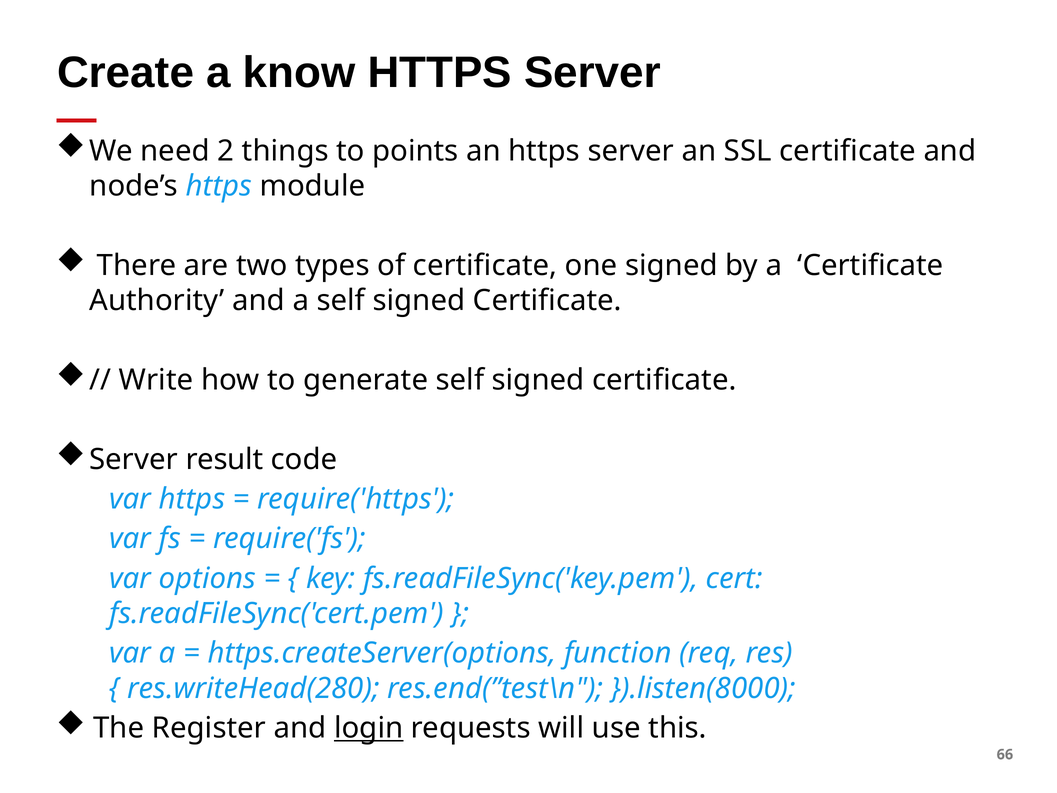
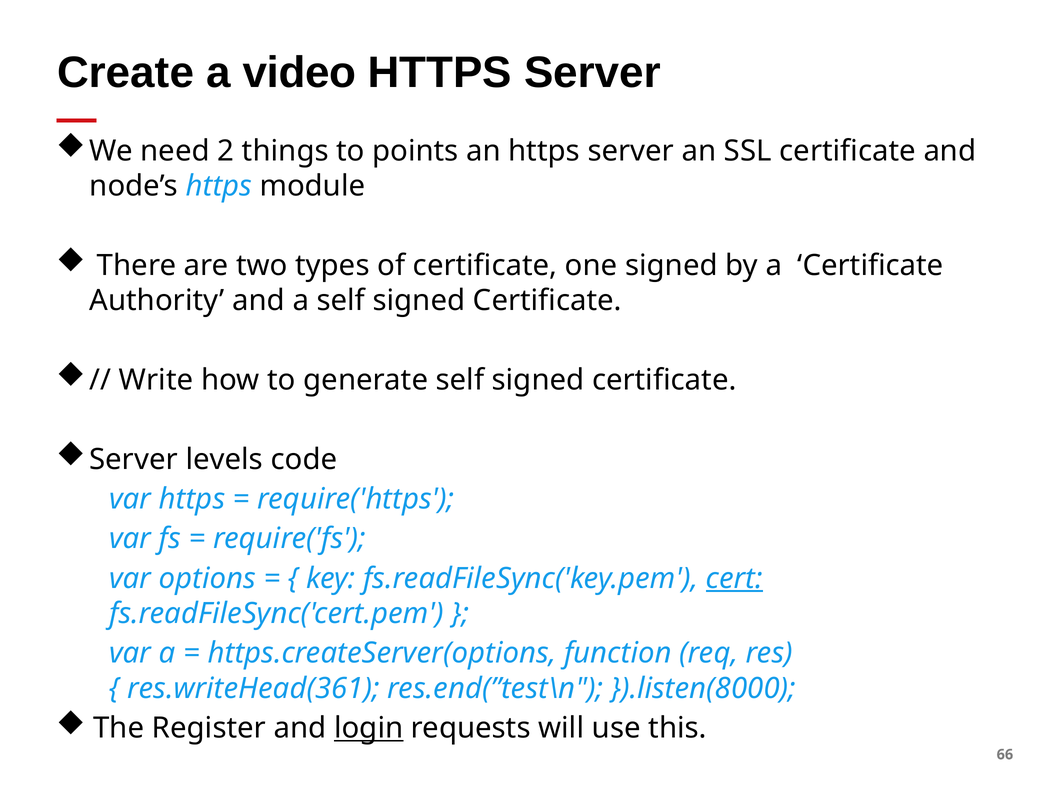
know: know -> video (299, 73)
result: result -> levels (224, 459)
cert underline: none -> present (734, 578)
res.writeHead(280: res.writeHead(280 -> res.writeHead(361 (253, 688)
